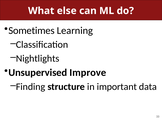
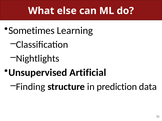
Improve: Improve -> Artificial (88, 73)
important: important -> prediction (117, 87)
